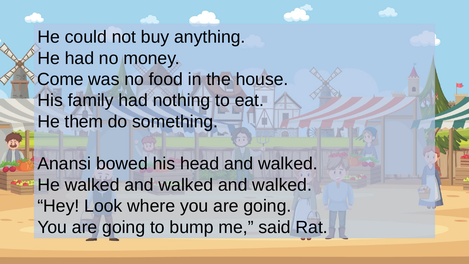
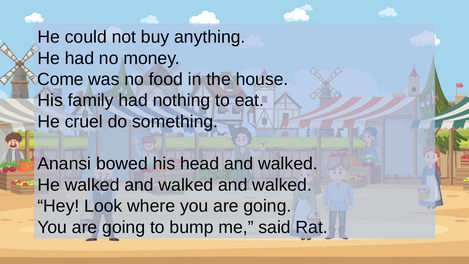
them: them -> cruel (84, 122)
